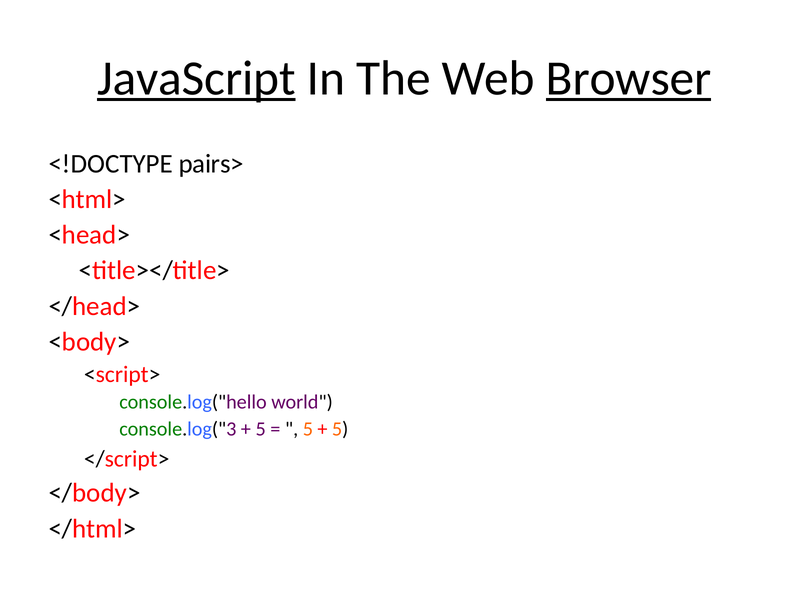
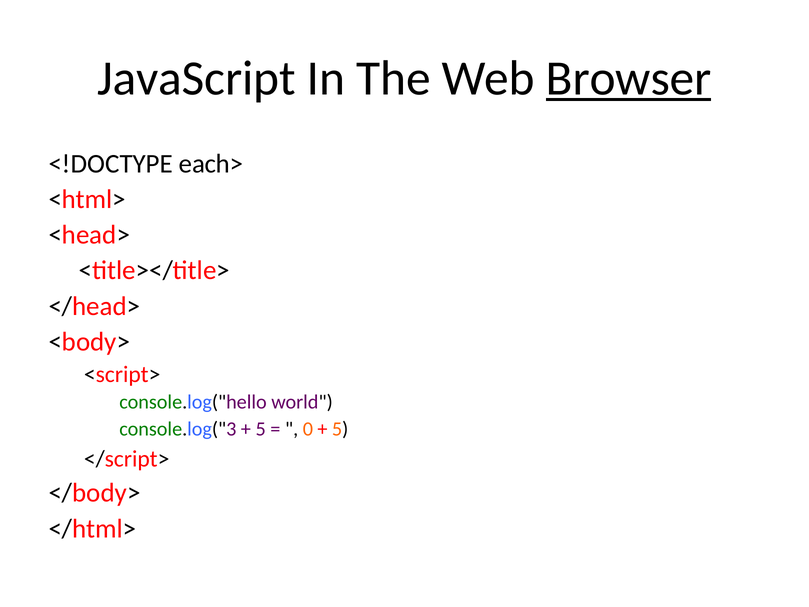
JavaScript underline: present -> none (196, 78)
pairs>: pairs> -> each> (211, 164)
5: 5 -> 0 (308, 429)
